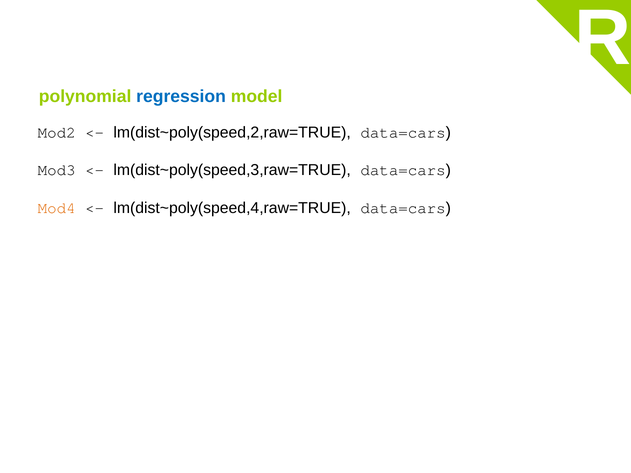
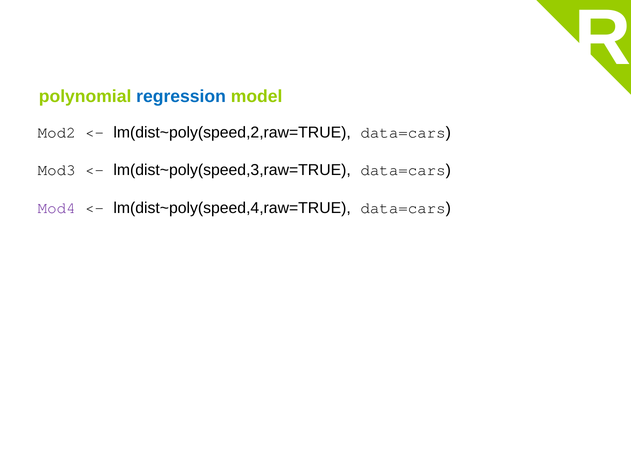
Mod4 colour: orange -> purple (57, 208)
